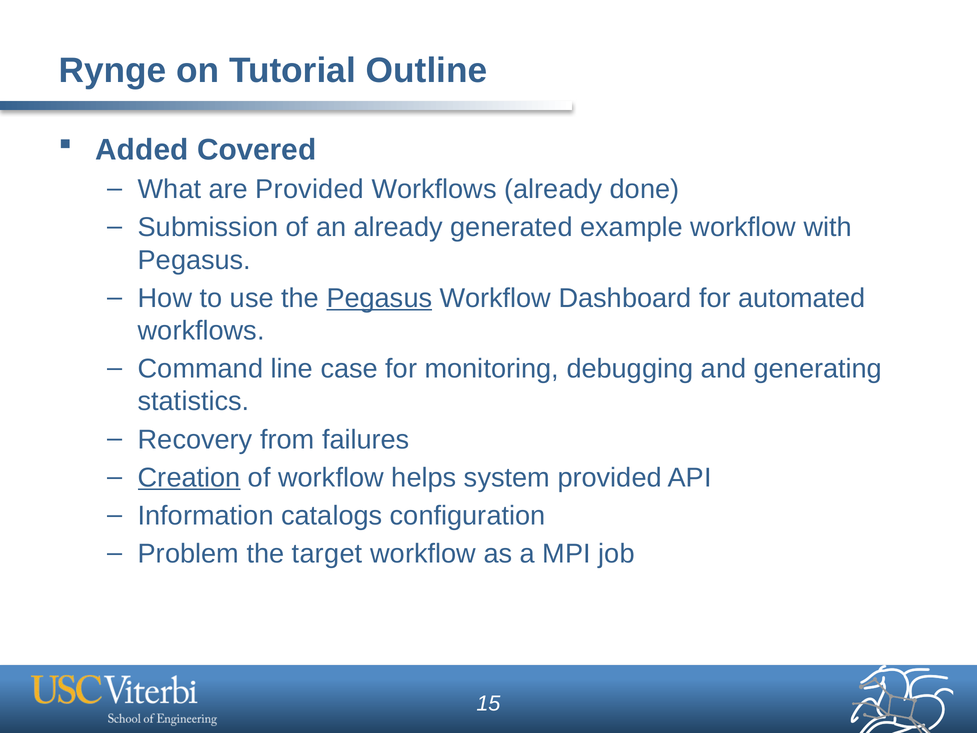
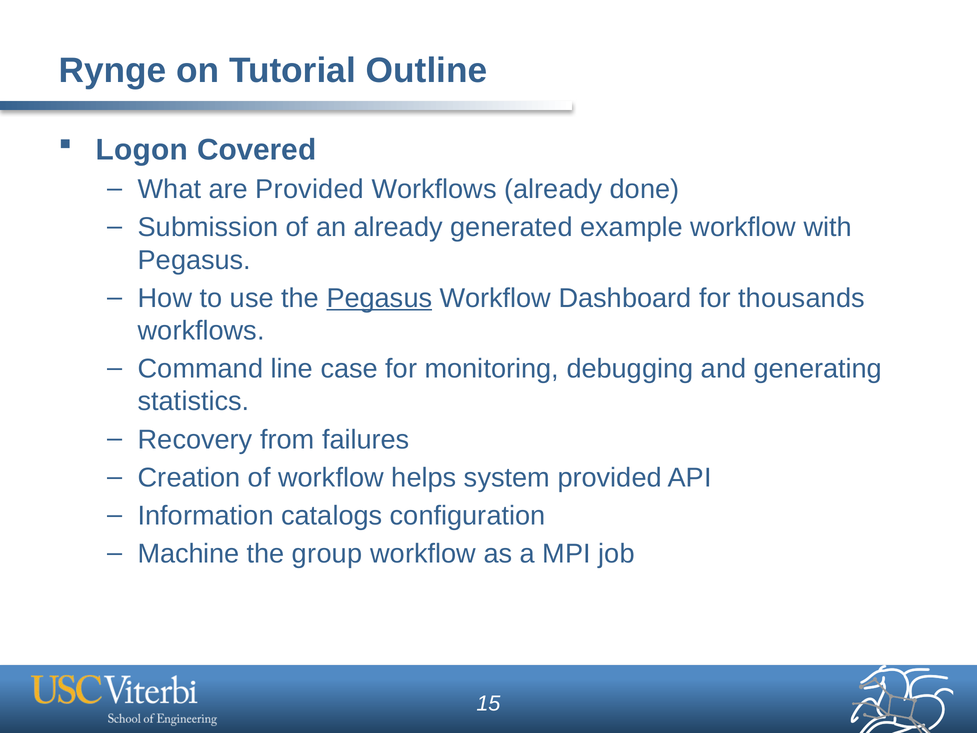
Added: Added -> Logon (142, 150)
automated: automated -> thousands (802, 298)
Creation underline: present -> none (189, 477)
Problem: Problem -> Machine (189, 554)
target: target -> group (327, 554)
